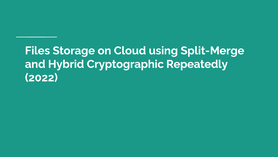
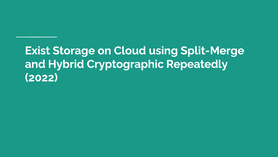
Files: Files -> Exist (38, 50)
